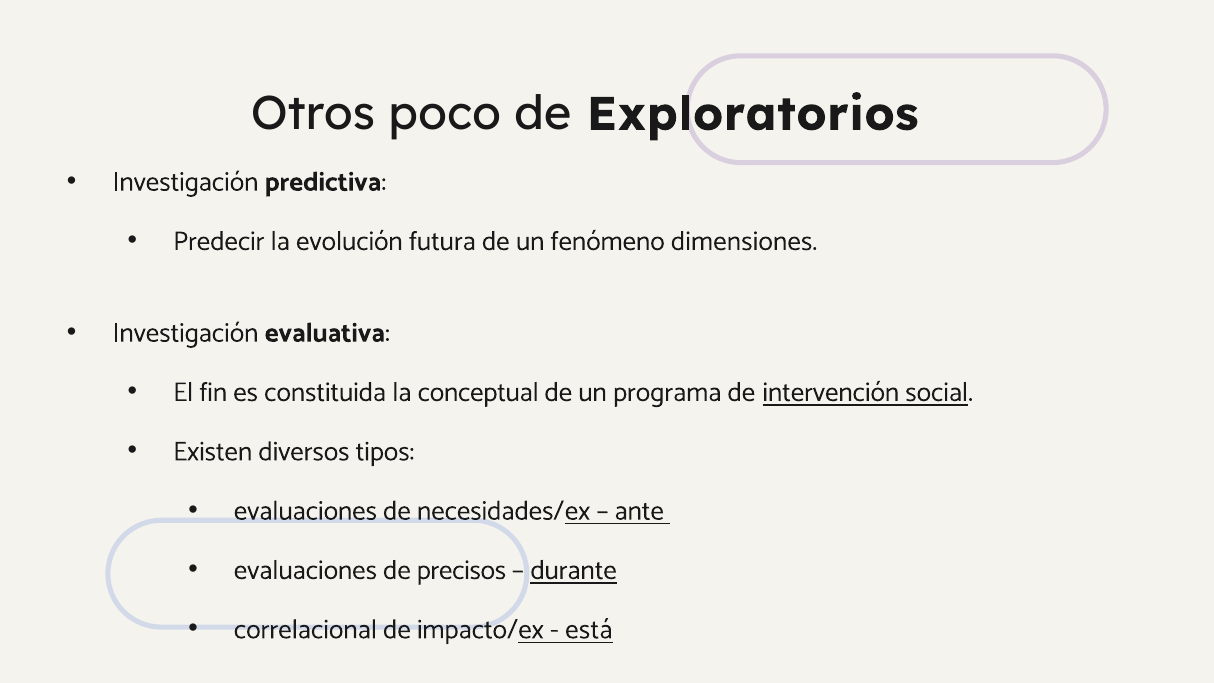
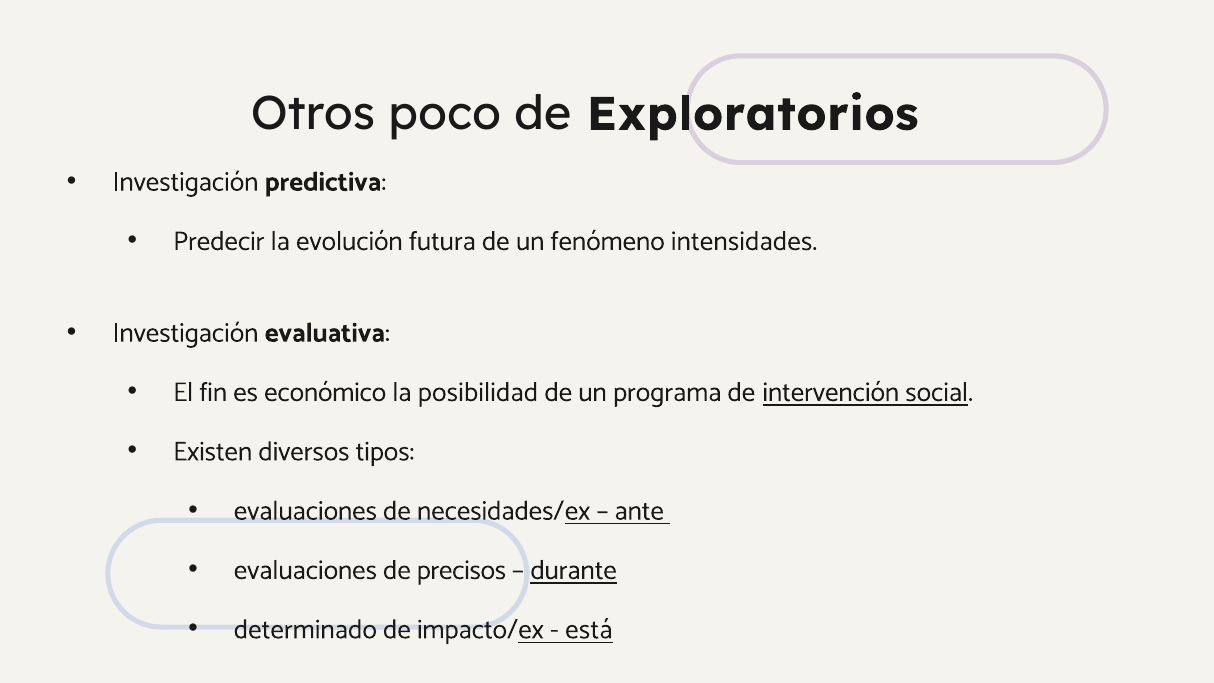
dimensiones: dimensiones -> intensidades (744, 241)
constituida: constituida -> económico (325, 392)
conceptual: conceptual -> posibilidad (478, 392)
correlacional: correlacional -> determinado (305, 629)
